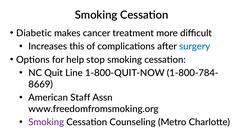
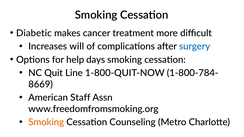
this: this -> will (77, 47)
stop: stop -> days (96, 60)
Smoking colour: purple -> orange (46, 122)
